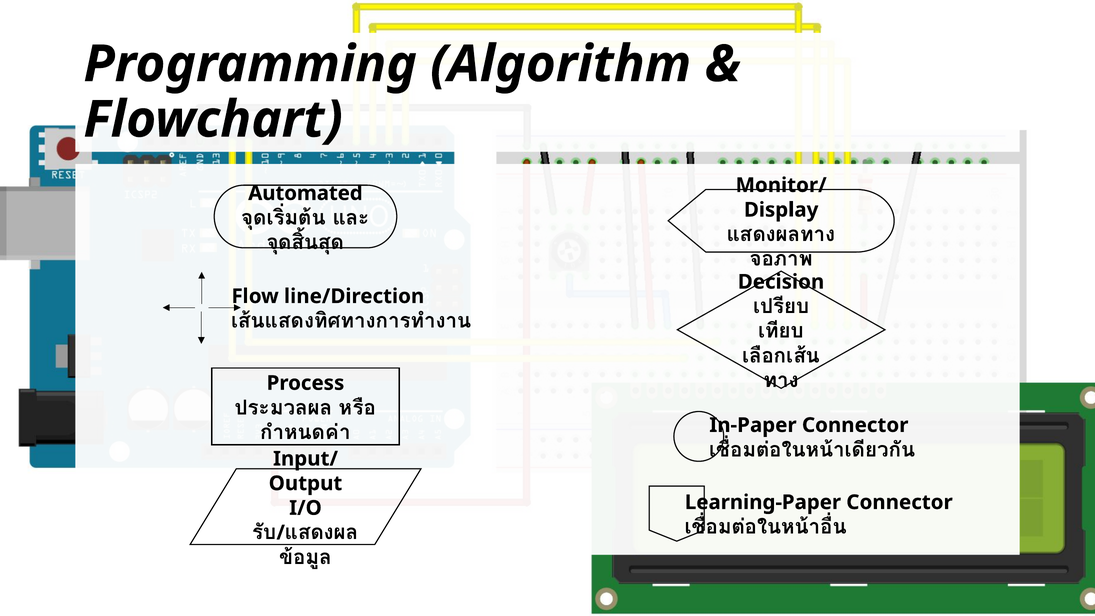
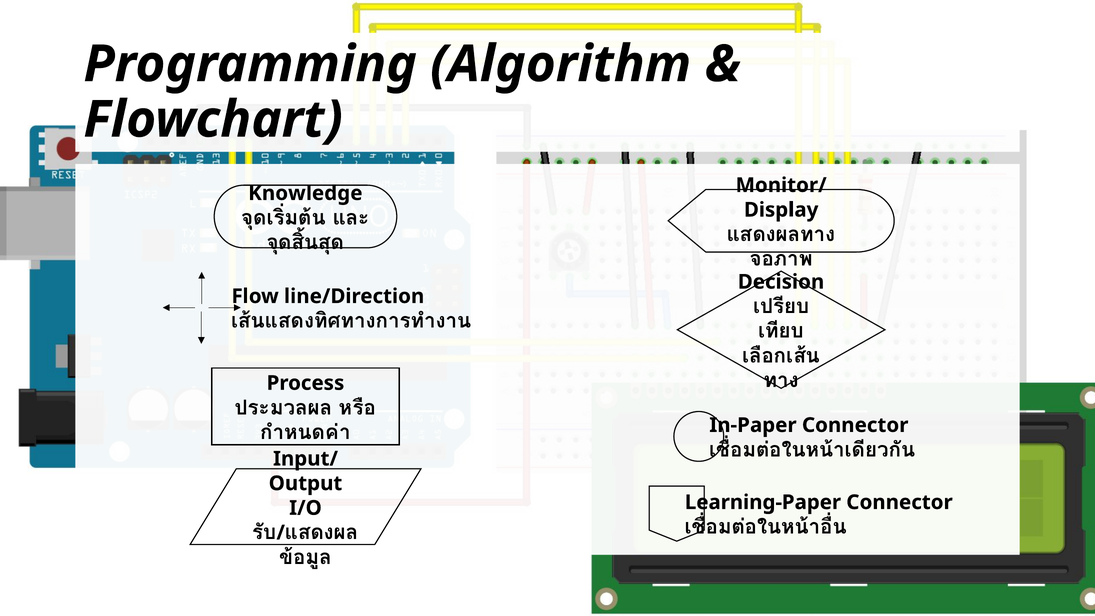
Automated: Automated -> Knowledge (305, 193)
